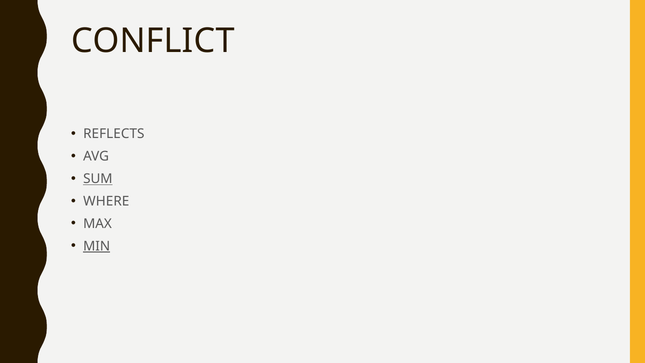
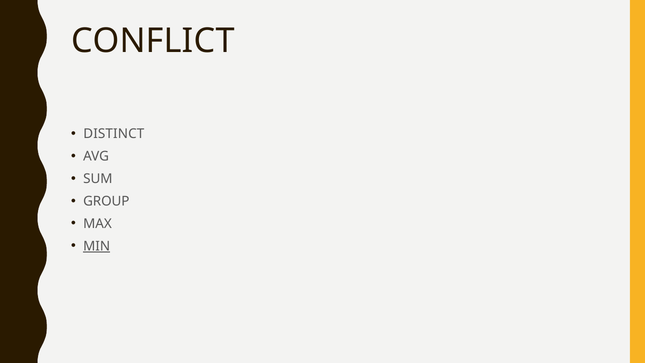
REFLECTS: REFLECTS -> DISTINCT (114, 134)
SUM underline: present -> none (98, 179)
WHERE: WHERE -> GROUP (106, 201)
